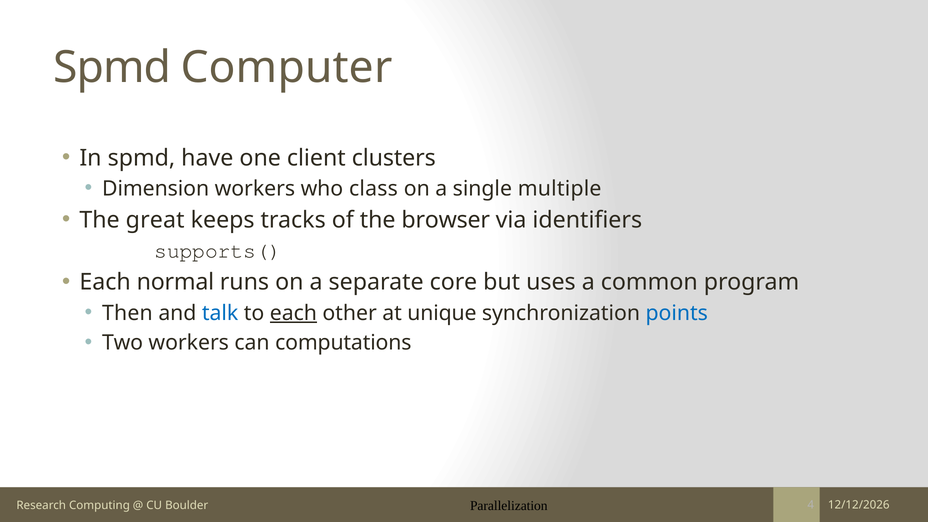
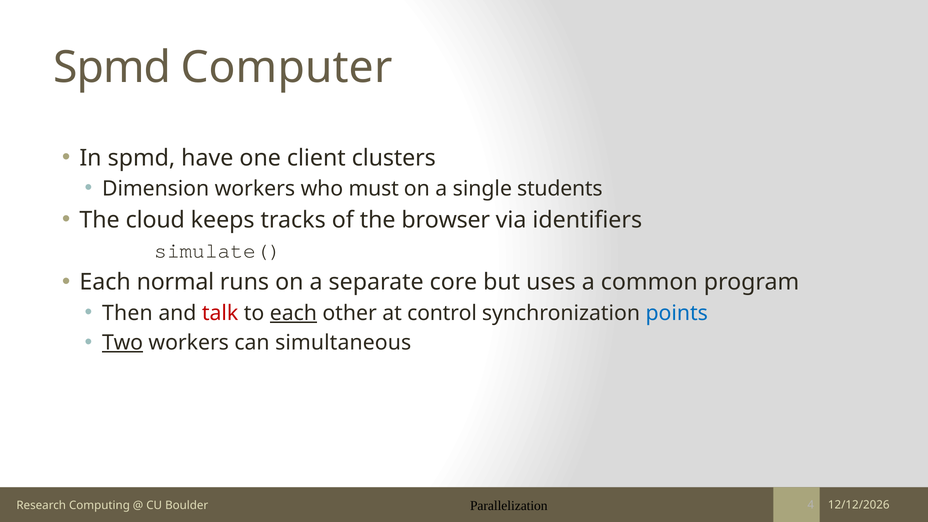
class: class -> must (374, 189)
multiple: multiple -> students (560, 189)
great: great -> cloud (155, 220)
supports(: supports( -> simulate( (218, 251)
talk colour: blue -> red (220, 313)
unique: unique -> control (442, 313)
Two underline: none -> present (123, 343)
computations: computations -> simultaneous (343, 343)
